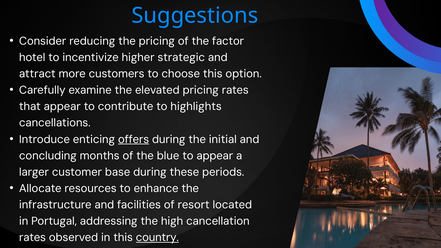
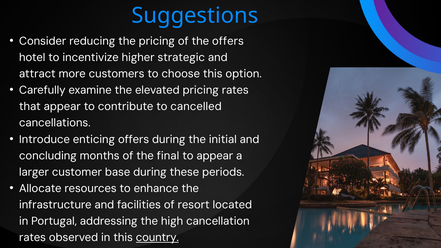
the factor: factor -> offers (228, 41)
highlights: highlights -> cancelled (196, 107)
offers underline: present -> none (134, 139)
blue: blue -> final (168, 156)
